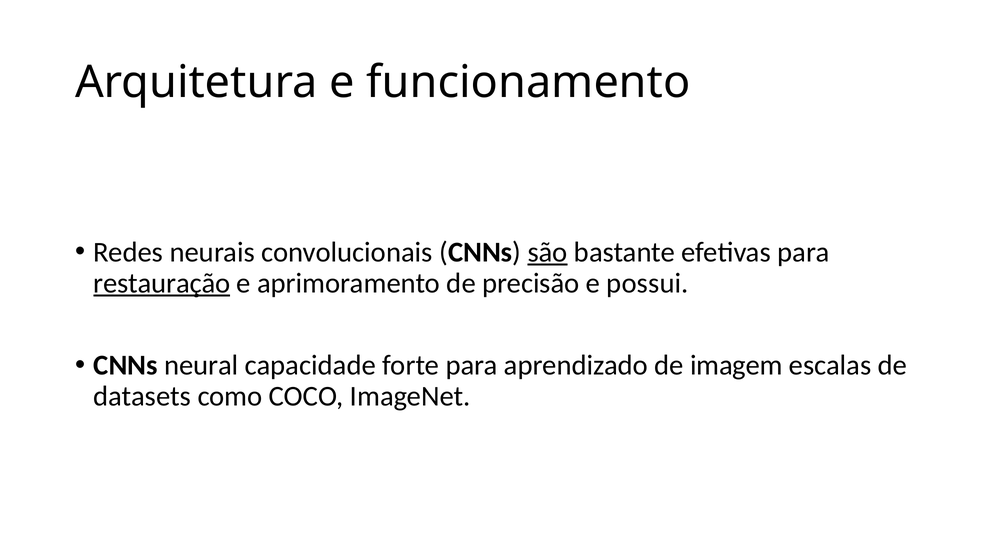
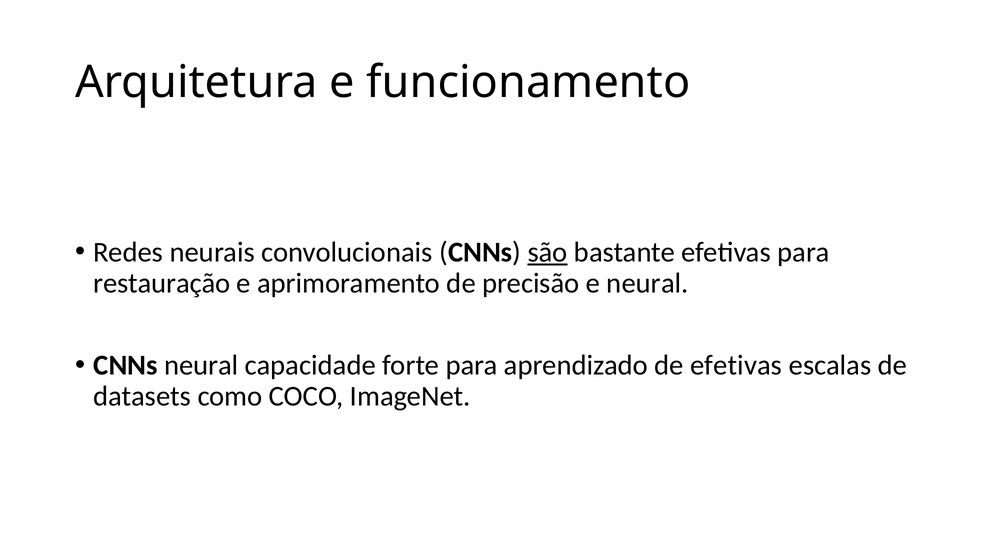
restauração underline: present -> none (162, 283)
e possui: possui -> neural (648, 283)
de imagem: imagem -> efetivas (736, 366)
